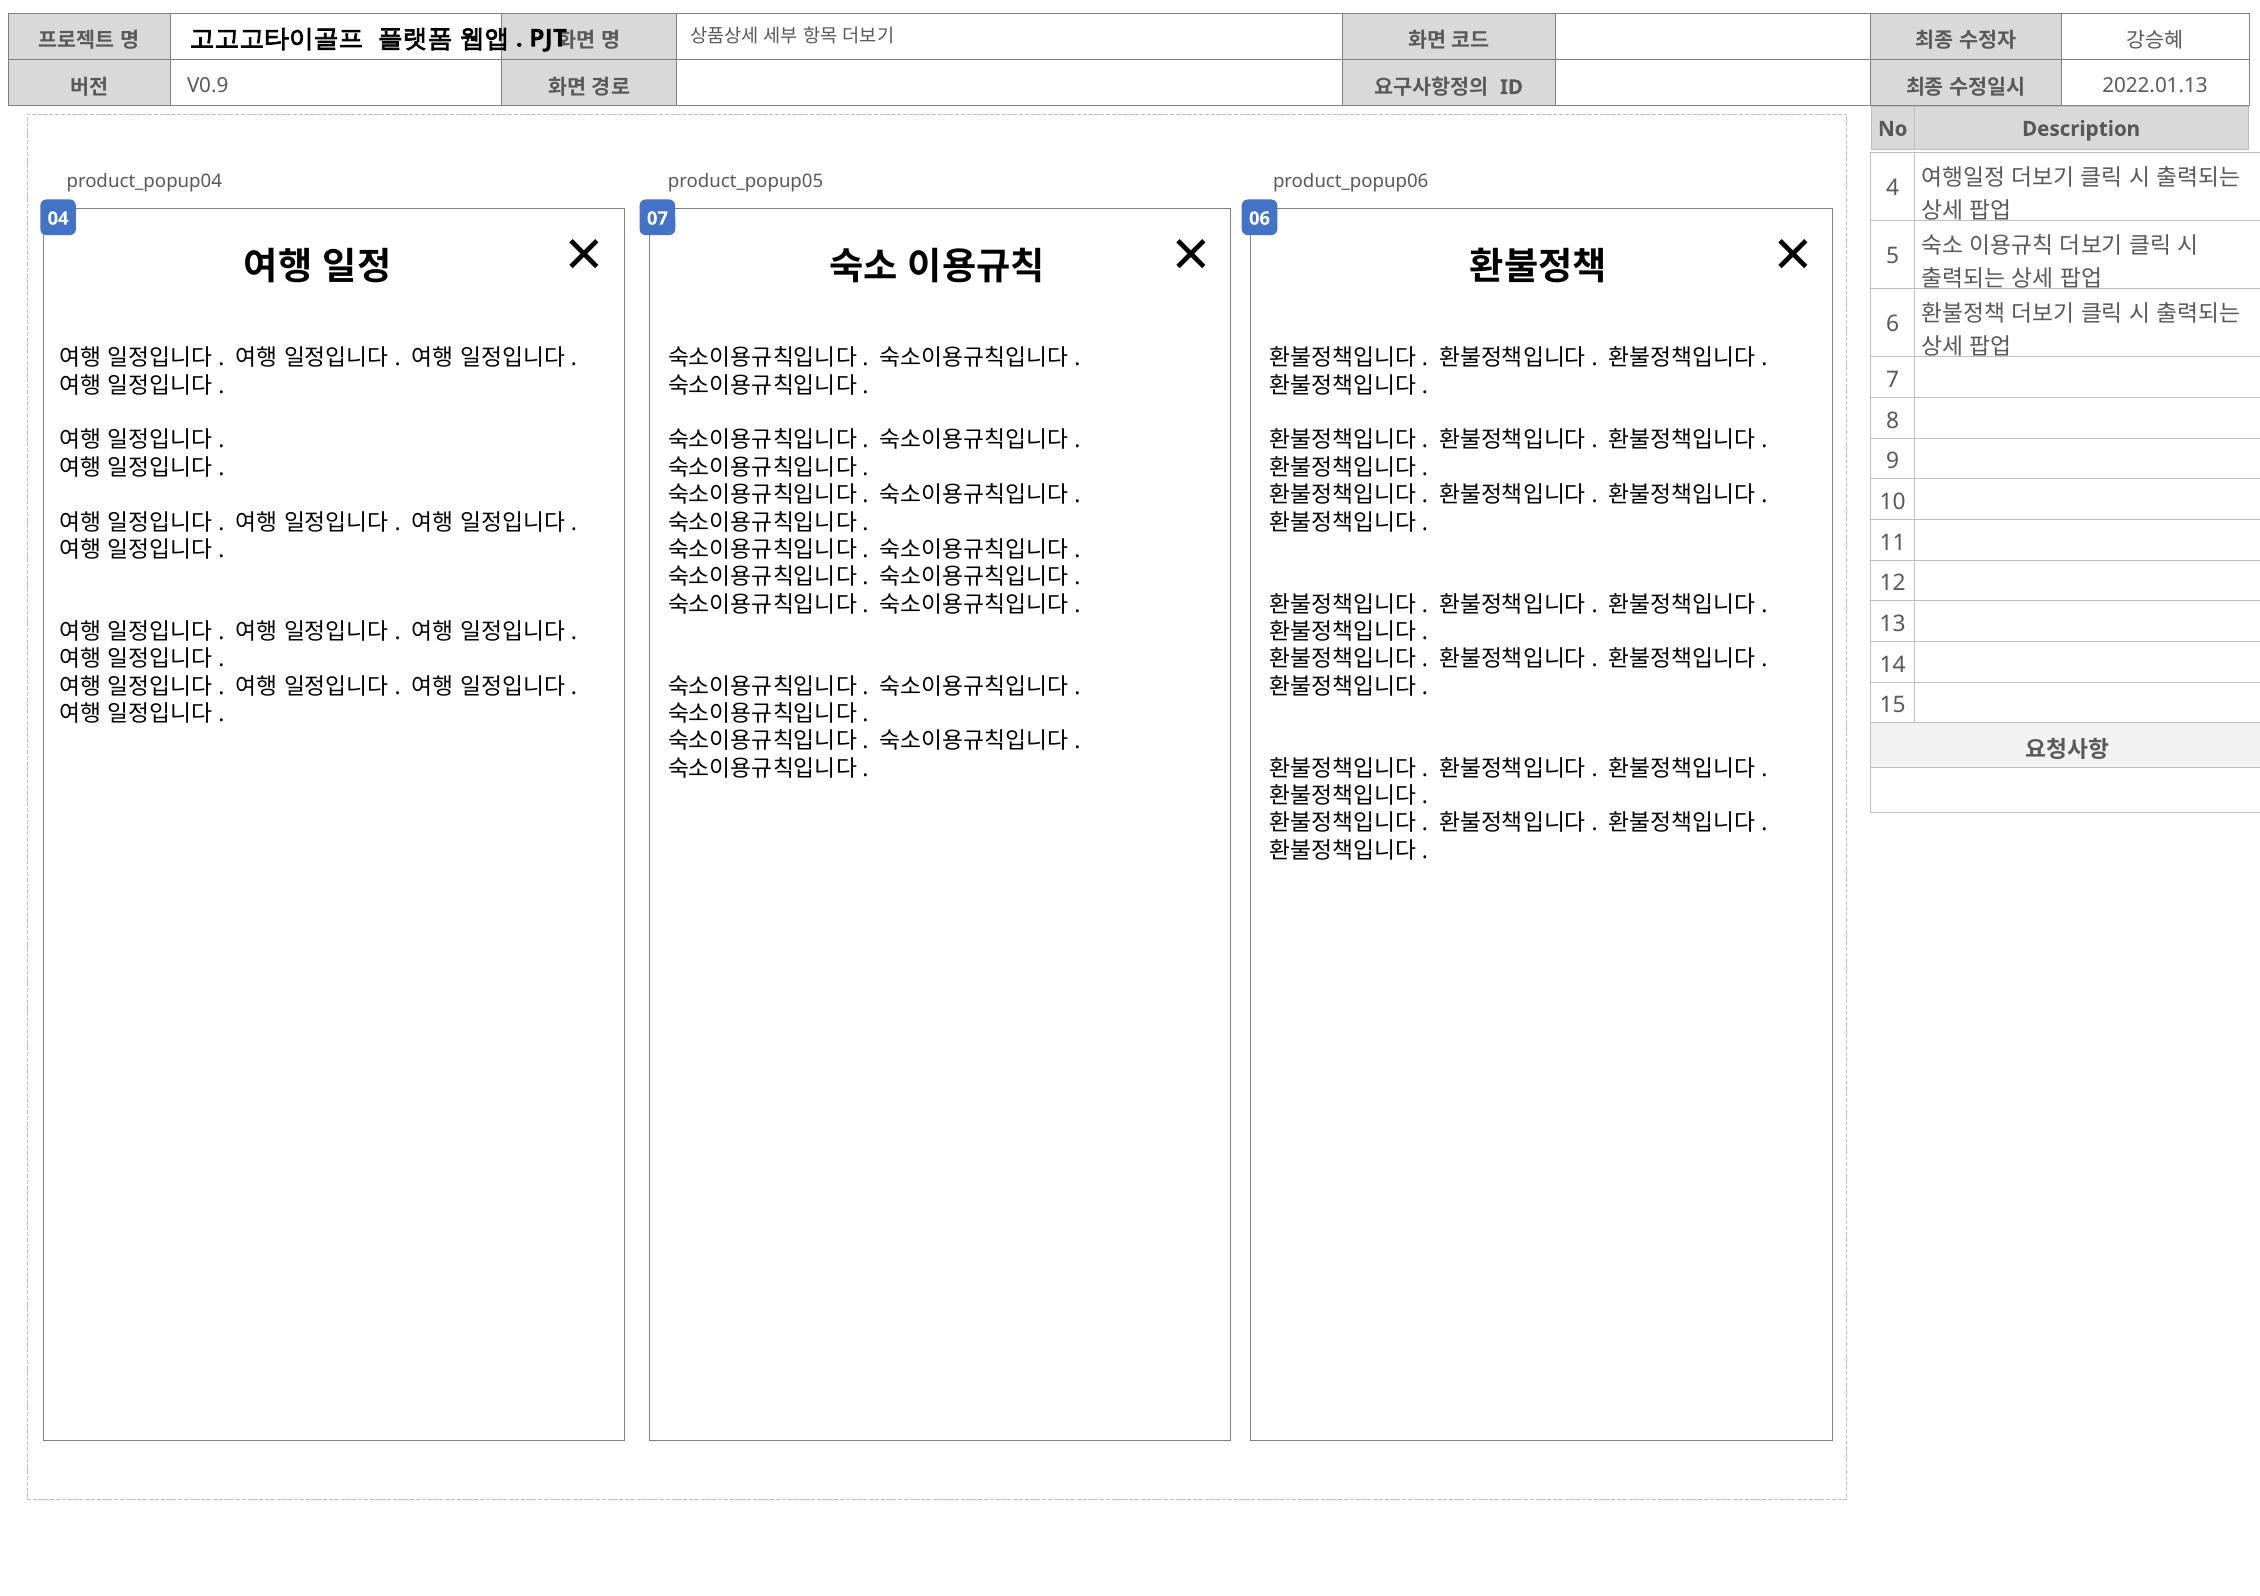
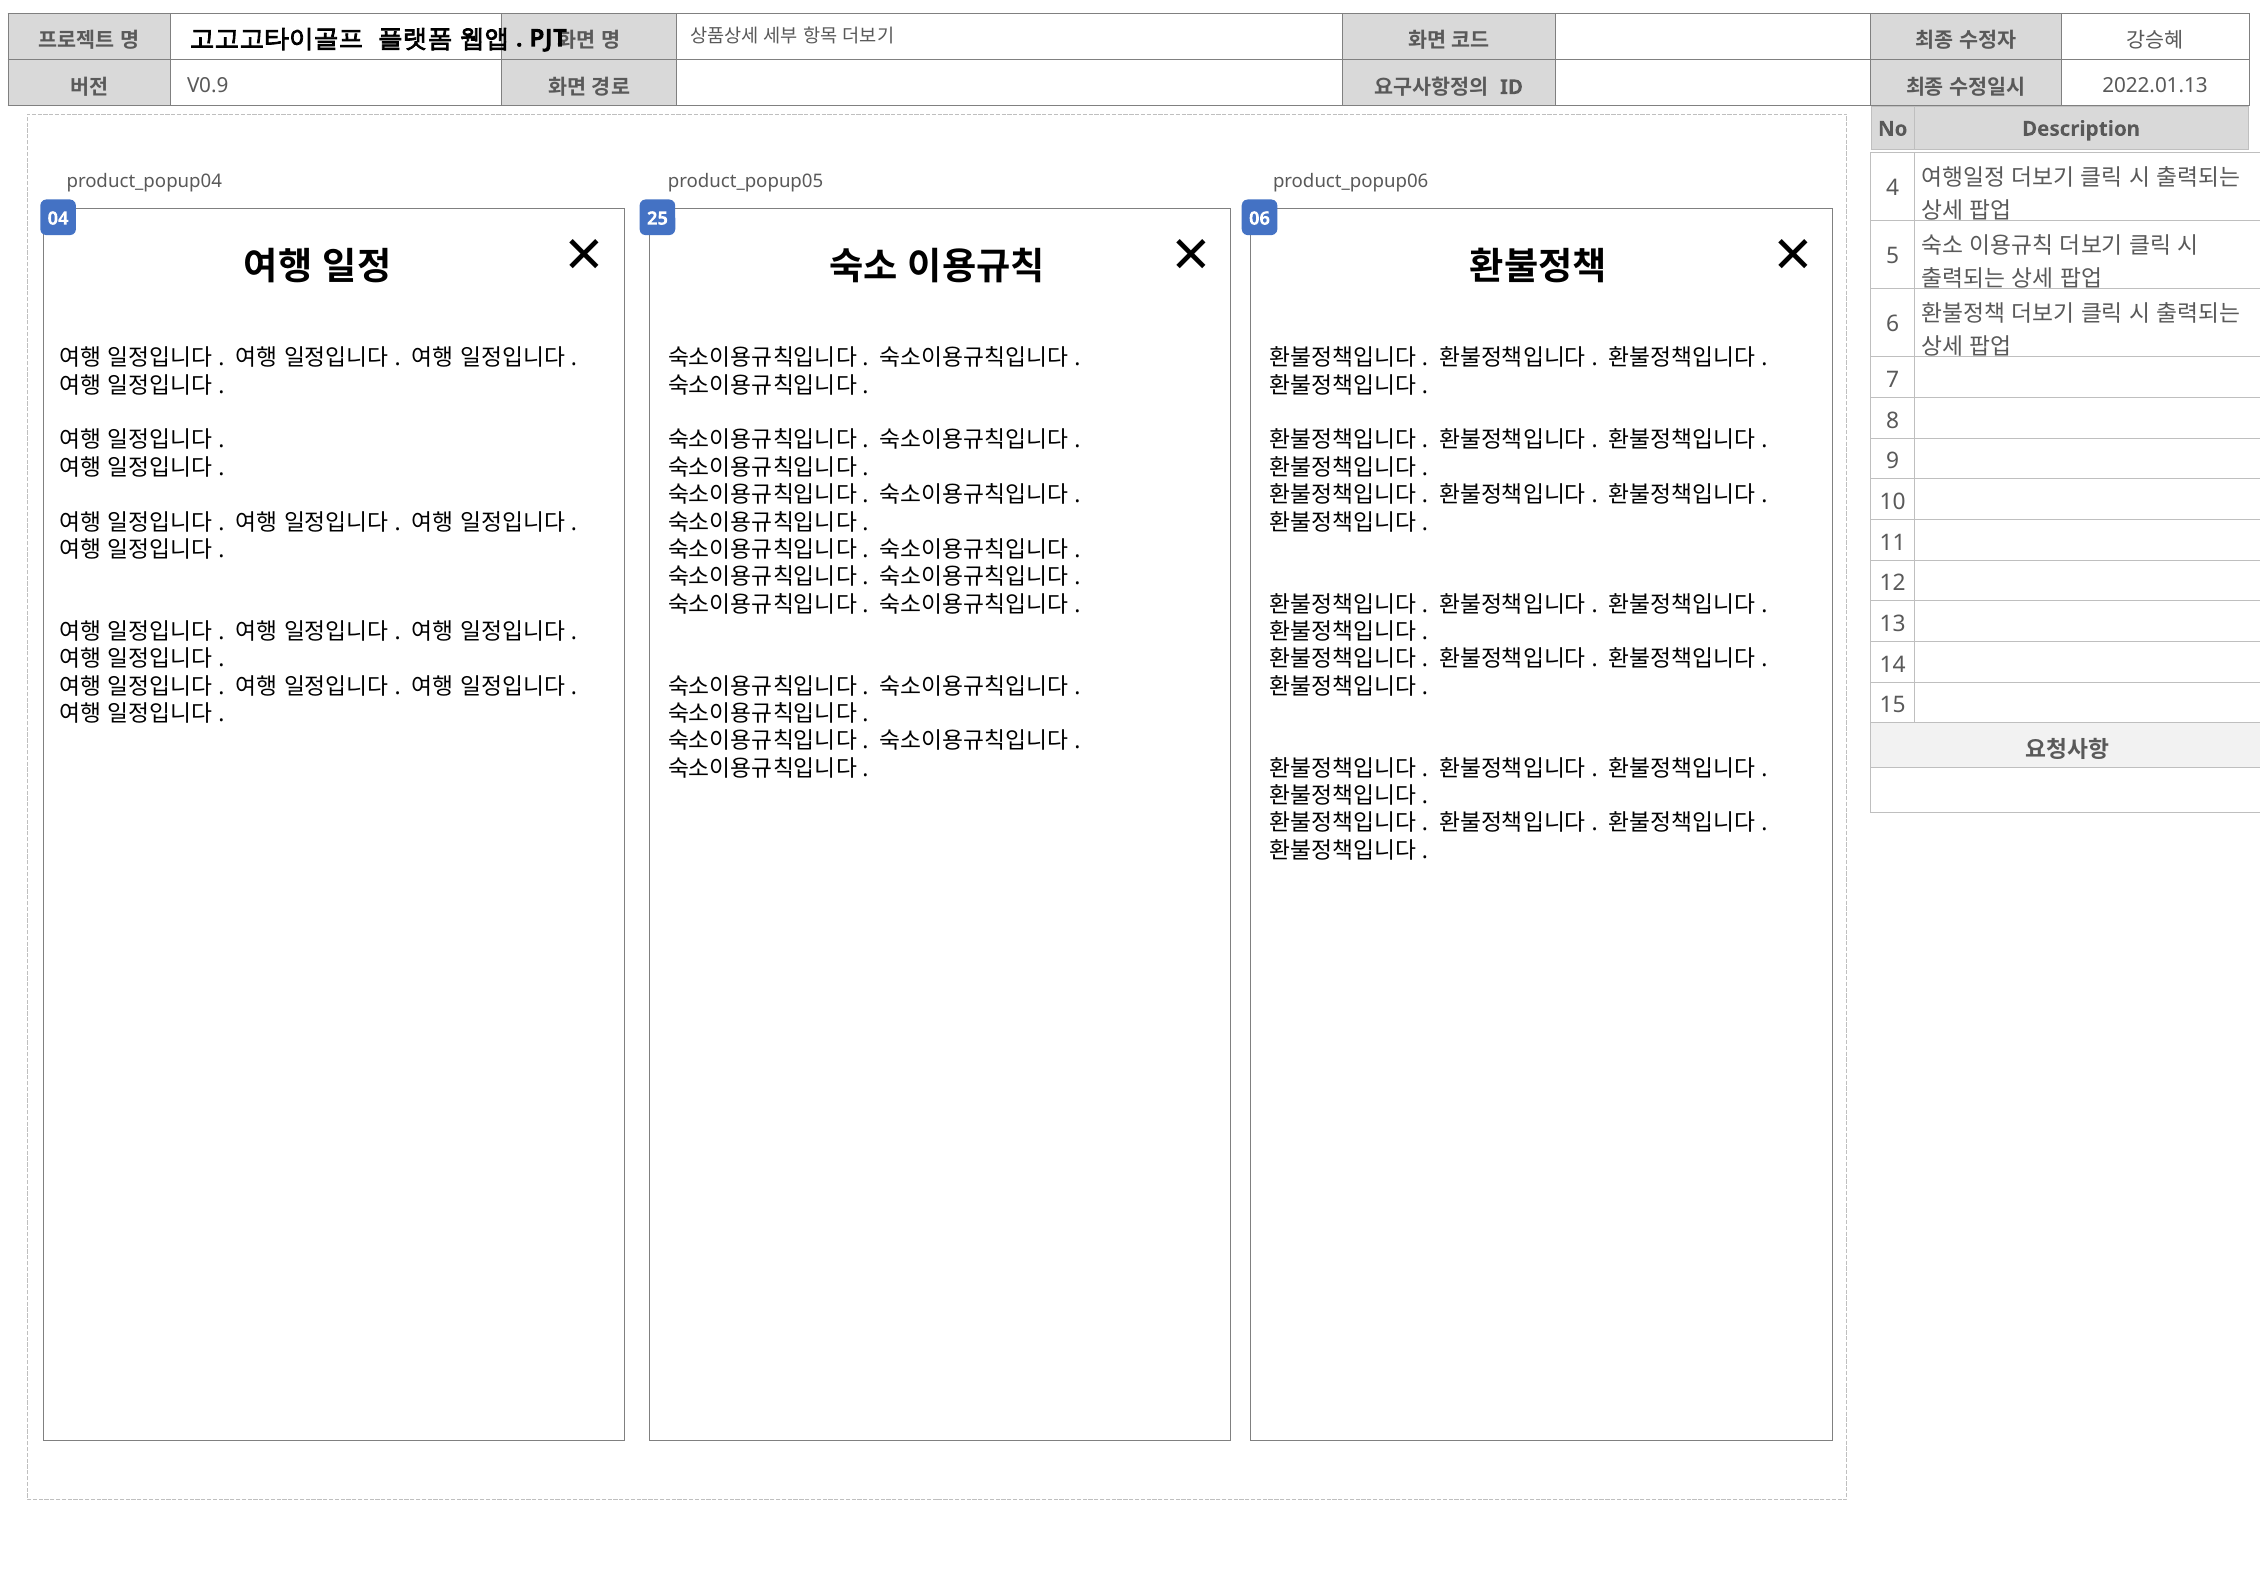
07: 07 -> 25 (657, 219)
